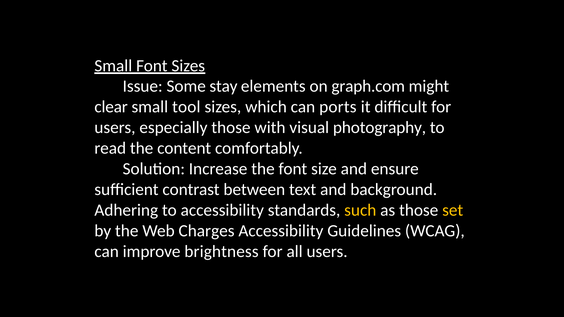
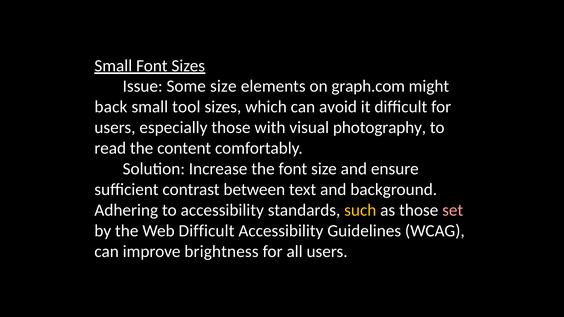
Some stay: stay -> size (223, 86)
clear: clear -> back (111, 107)
ports: ports -> avoid (338, 107)
set colour: yellow -> pink (453, 210)
Web Charges: Charges -> Difficult (206, 231)
